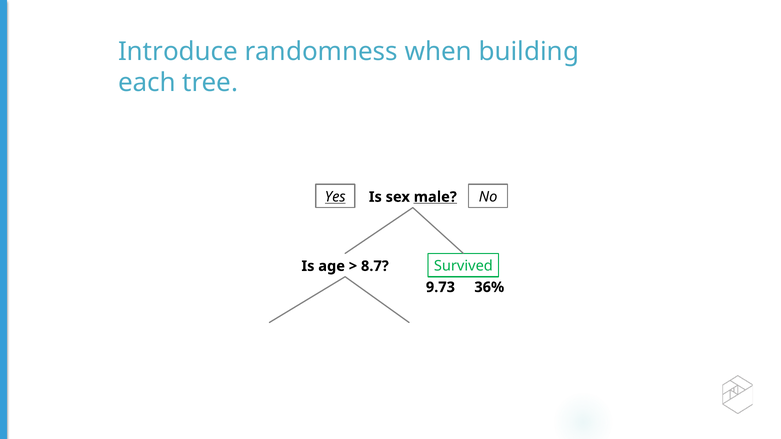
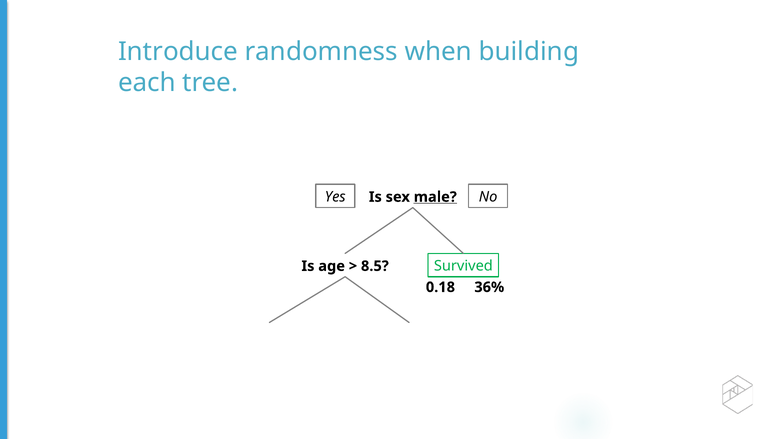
Yes underline: present -> none (335, 197)
8.7: 8.7 -> 8.5 (375, 266)
9.73: 9.73 -> 0.18 (440, 287)
